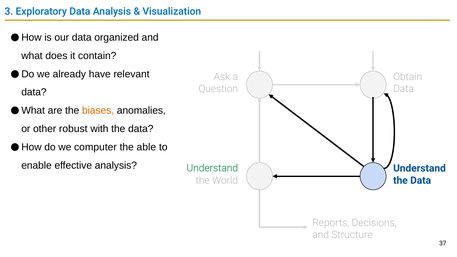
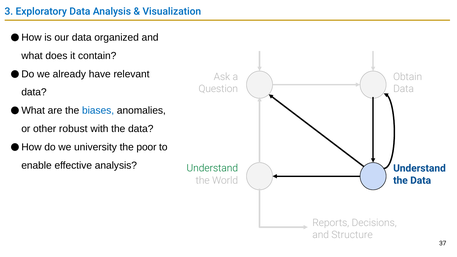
biases colour: orange -> blue (98, 111)
computer: computer -> university (95, 147)
able: able -> poor (146, 147)
